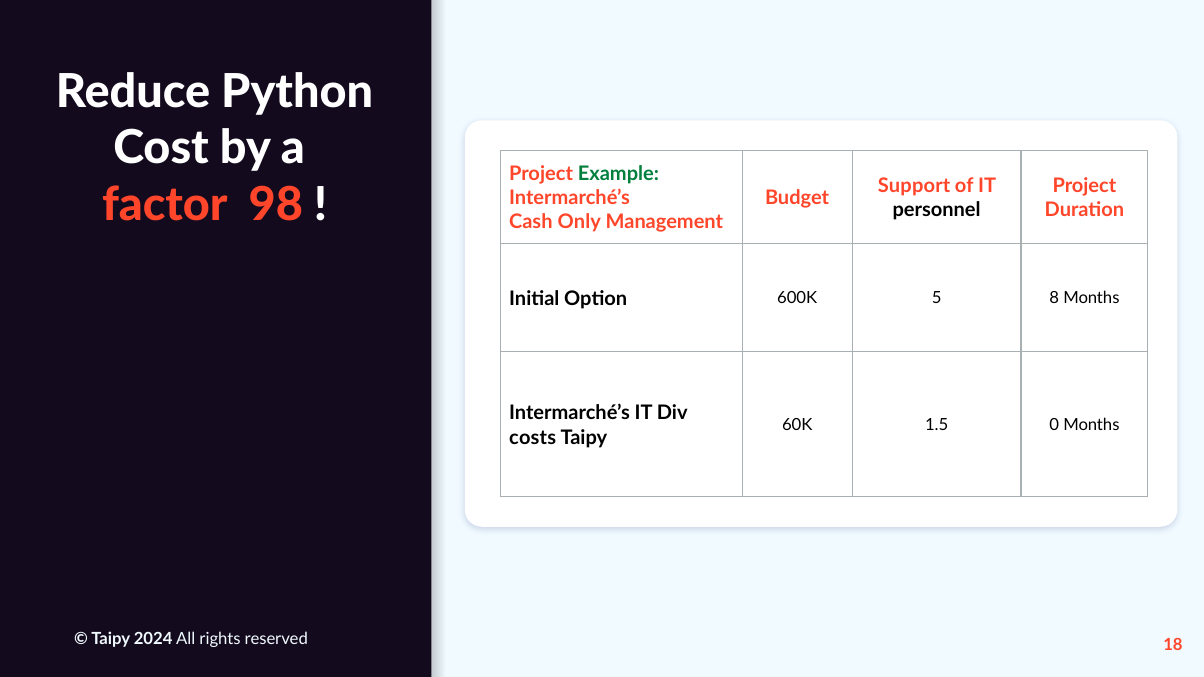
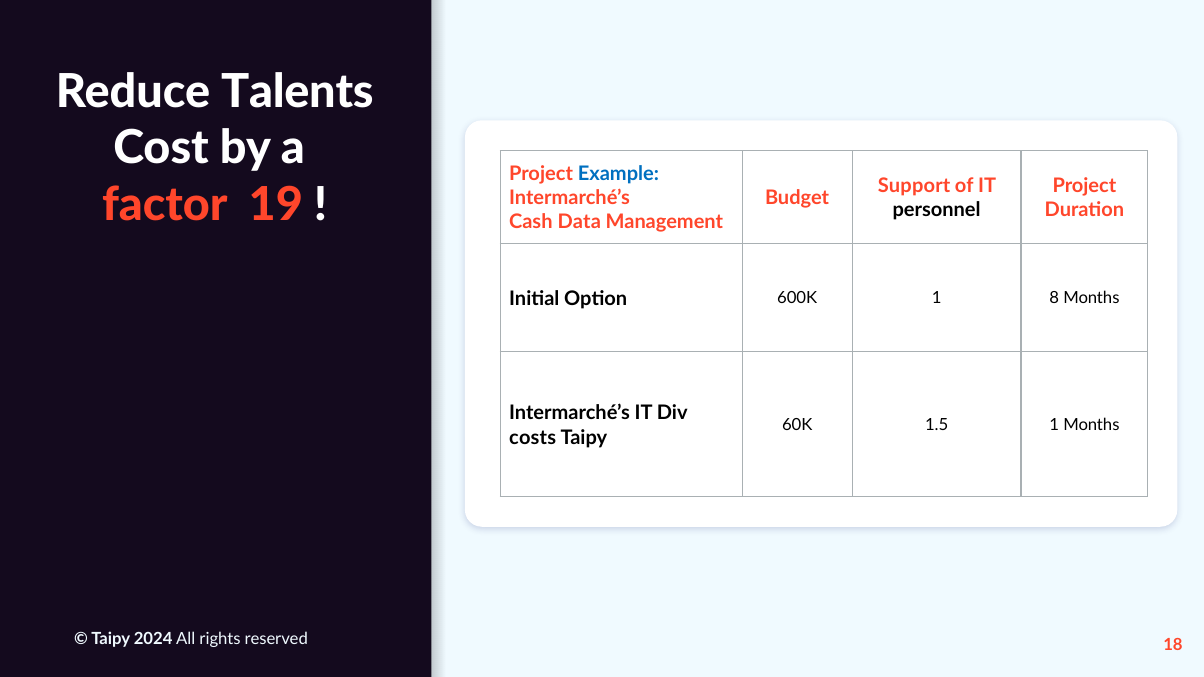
Python: Python -> Talents (297, 92)
Example colour: green -> blue (618, 174)
98: 98 -> 19 (276, 205)
Only: Only -> Data (579, 222)
600K 5: 5 -> 1 (937, 298)
1.5 0: 0 -> 1 (1054, 425)
